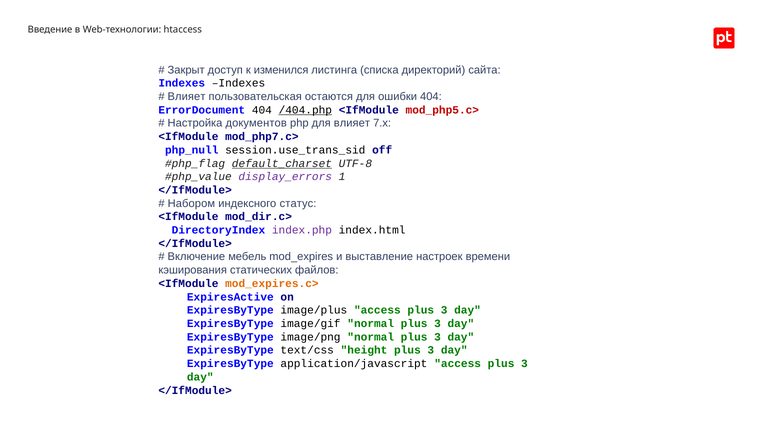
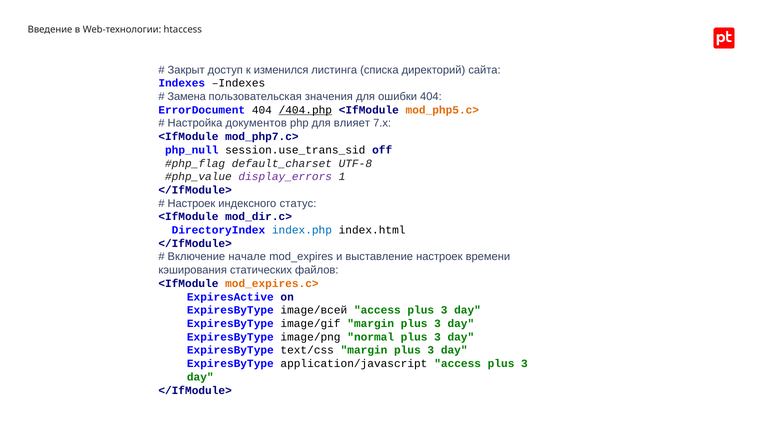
Влияет: Влияет -> Замена (187, 96)
остаются: остаются -> значения (329, 96)
mod_php5.c> colour: red -> orange (442, 110)
default_charset underline: present -> none (282, 163)
Набором: Набором -> Настроек (191, 203)
index.php colour: purple -> blue (302, 230)
мебель: мебель -> начале (247, 257)
image/plus: image/plus -> image/всей (314, 310)
image/gif normal: normal -> margin (371, 323)
text/css height: height -> margin (364, 350)
